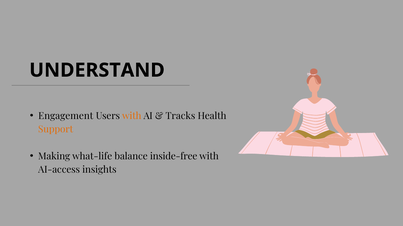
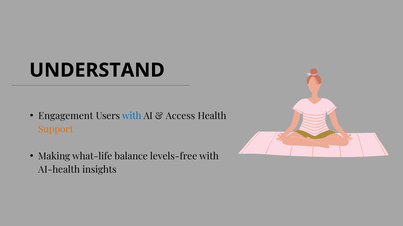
with colour: orange -> blue (132, 116)
Tracks: Tracks -> Access (180, 116)
inside-free: inside-free -> levels-free (174, 157)
AI-access: AI-access -> AI-health (59, 170)
